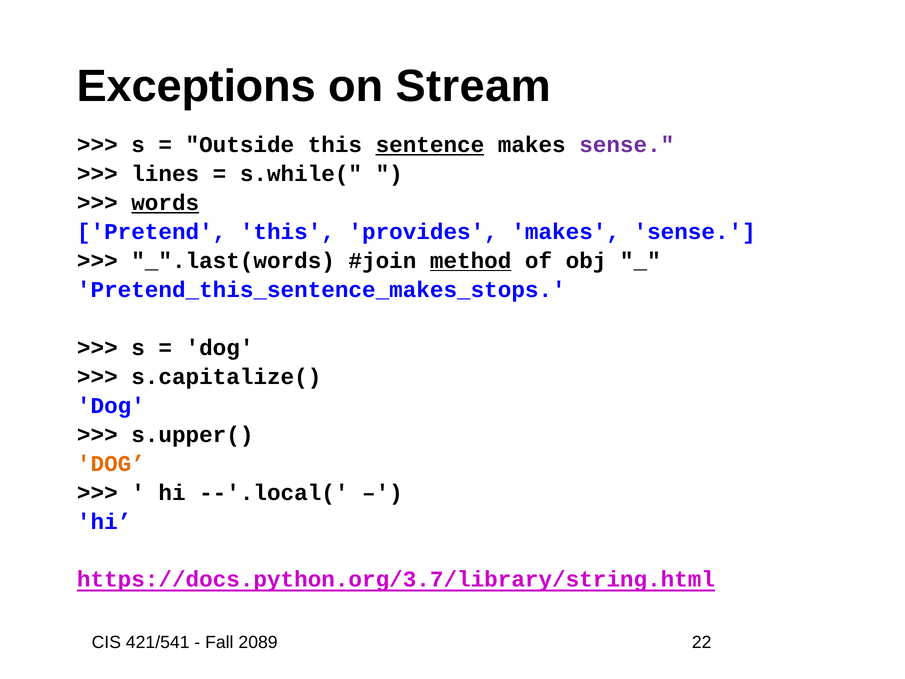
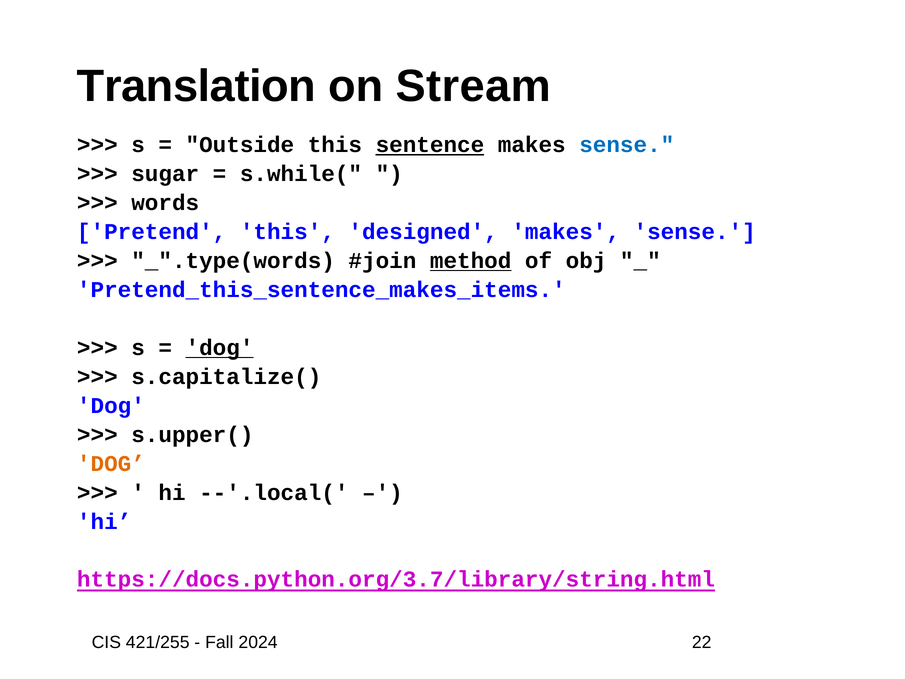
Exceptions: Exceptions -> Translation (196, 86)
sense colour: purple -> blue (627, 145)
lines: lines -> sugar (165, 174)
words underline: present -> none (165, 203)
provides: provides -> designed (423, 232)
_".last(words: _".last(words -> _".type(words (233, 261)
Pretend_this_sentence_makes_stops: Pretend_this_sentence_makes_stops -> Pretend_this_sentence_makes_items (321, 290)
dog underline: none -> present (220, 348)
421/541: 421/541 -> 421/255 (158, 642)
2089: 2089 -> 2024 (258, 642)
